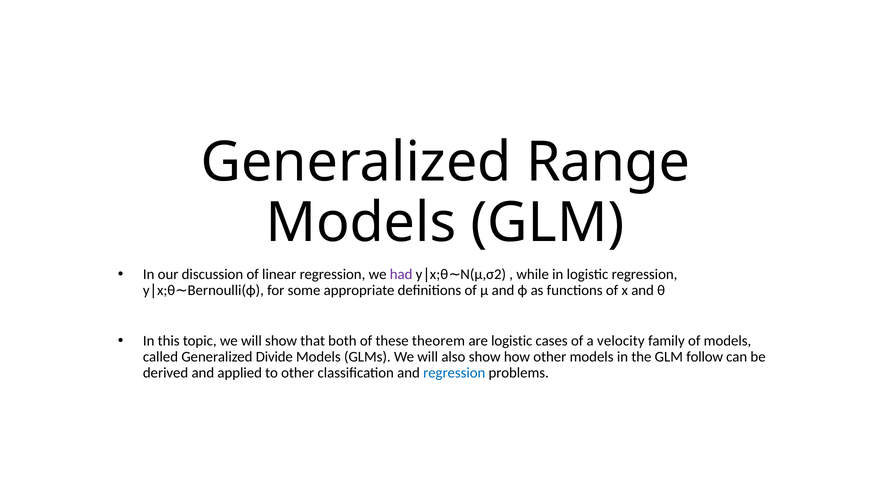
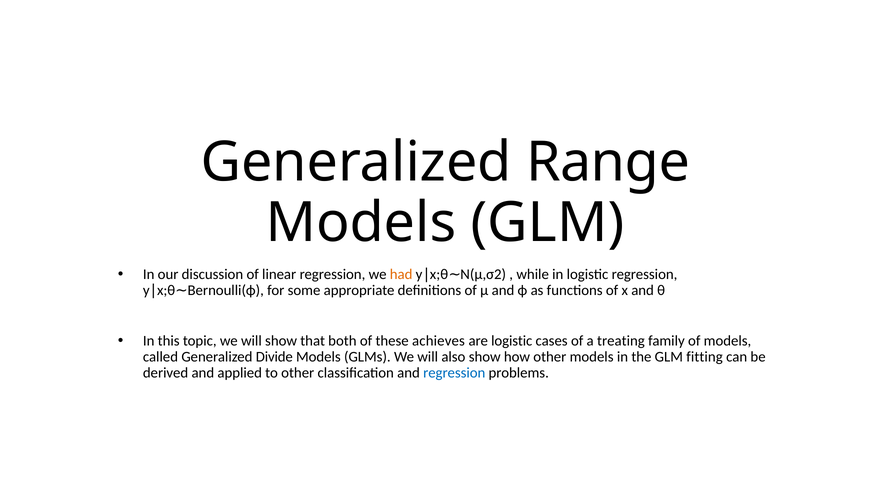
had colour: purple -> orange (401, 274)
theorem: theorem -> achieves (439, 341)
velocity: velocity -> treating (621, 341)
follow: follow -> fitting (705, 357)
